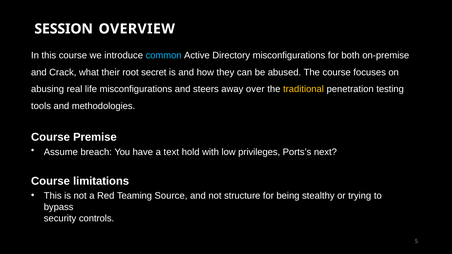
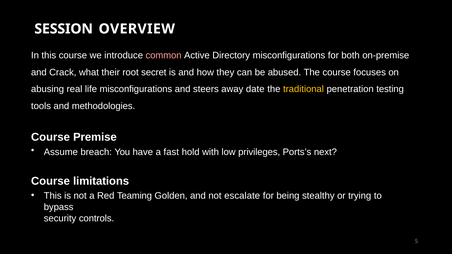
common colour: light blue -> pink (164, 55)
over: over -> date (255, 89)
text: text -> fast (171, 152)
Source: Source -> Golden (171, 196)
structure: structure -> escalate (242, 196)
